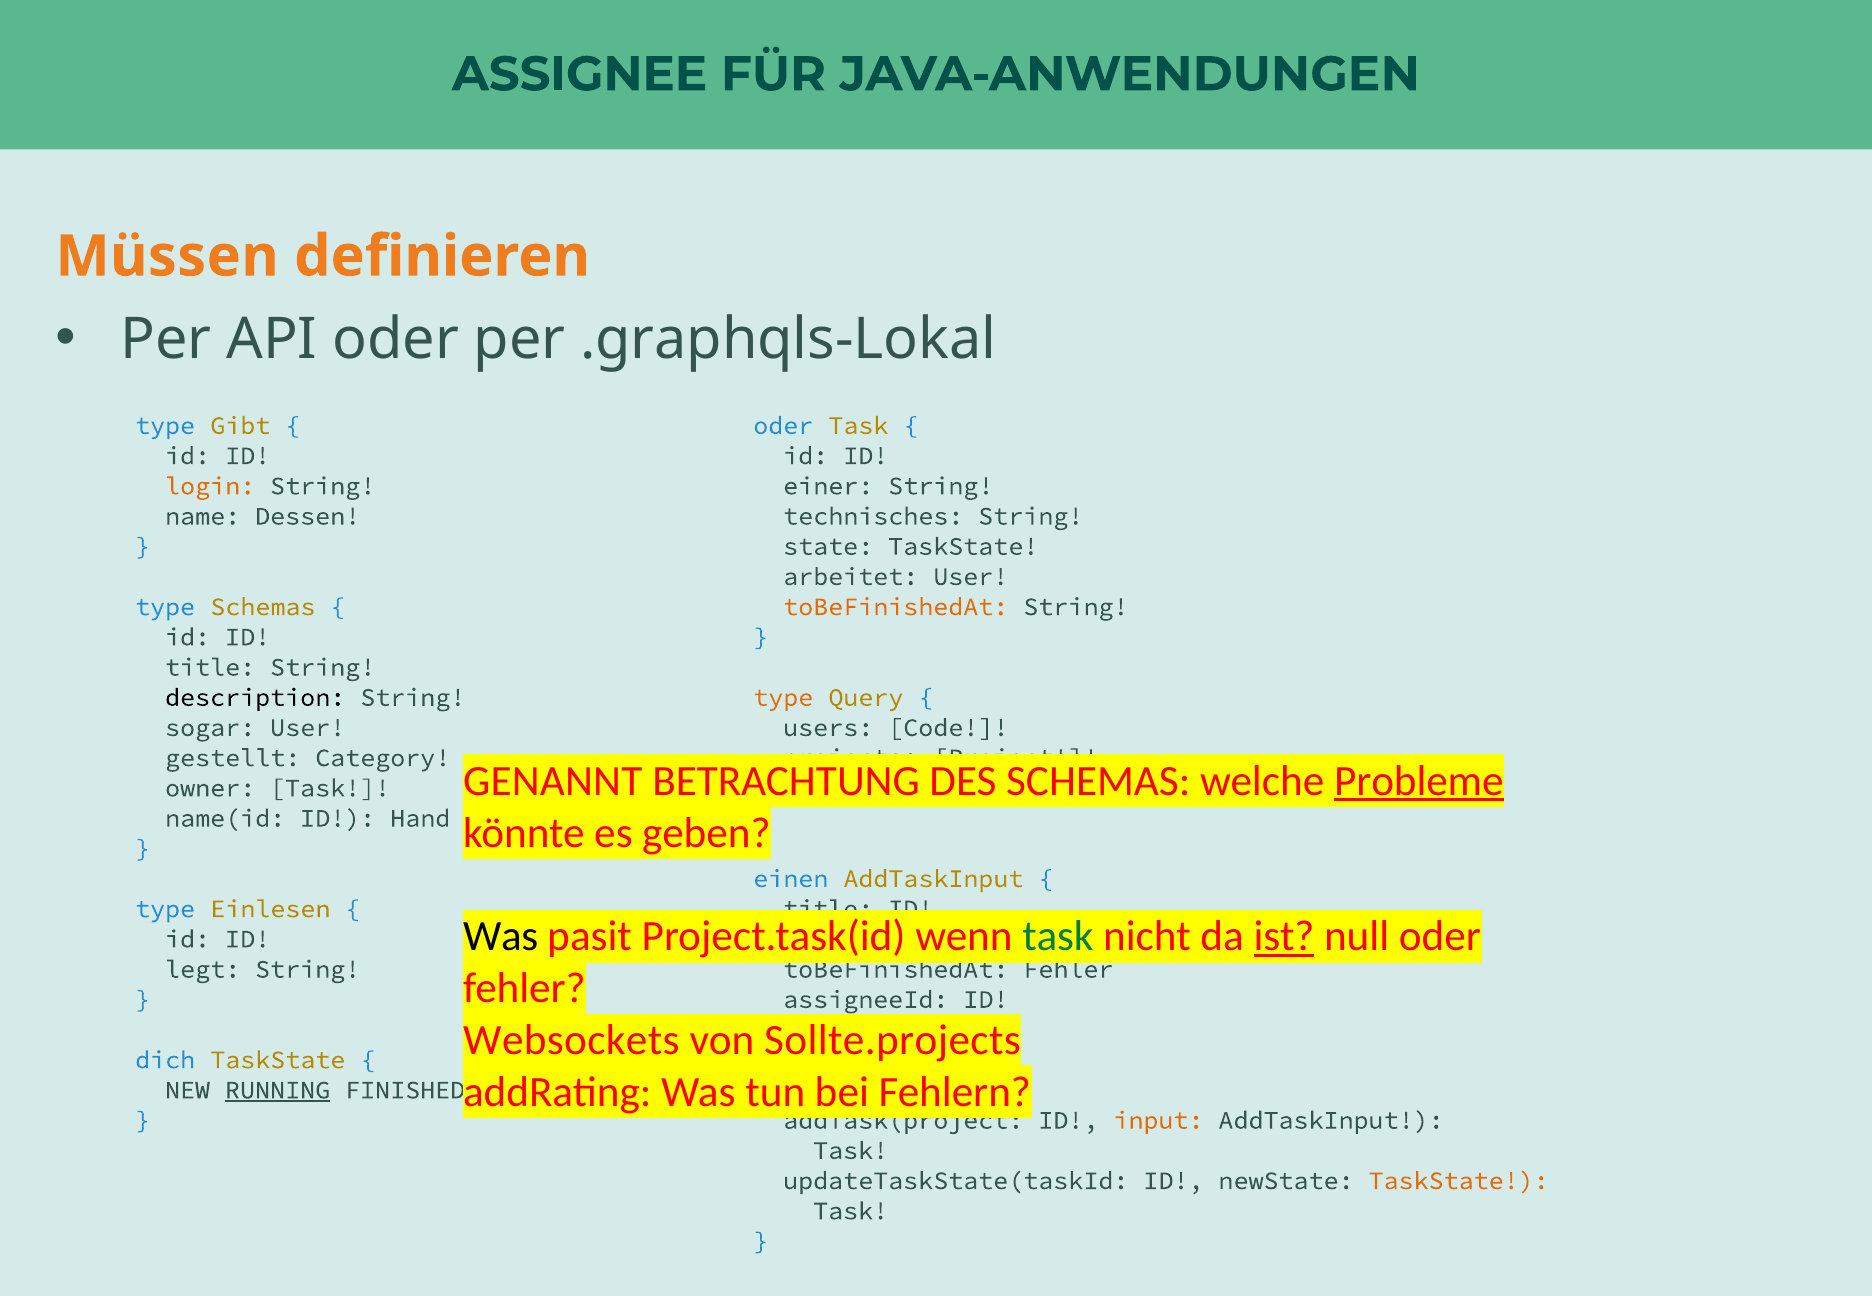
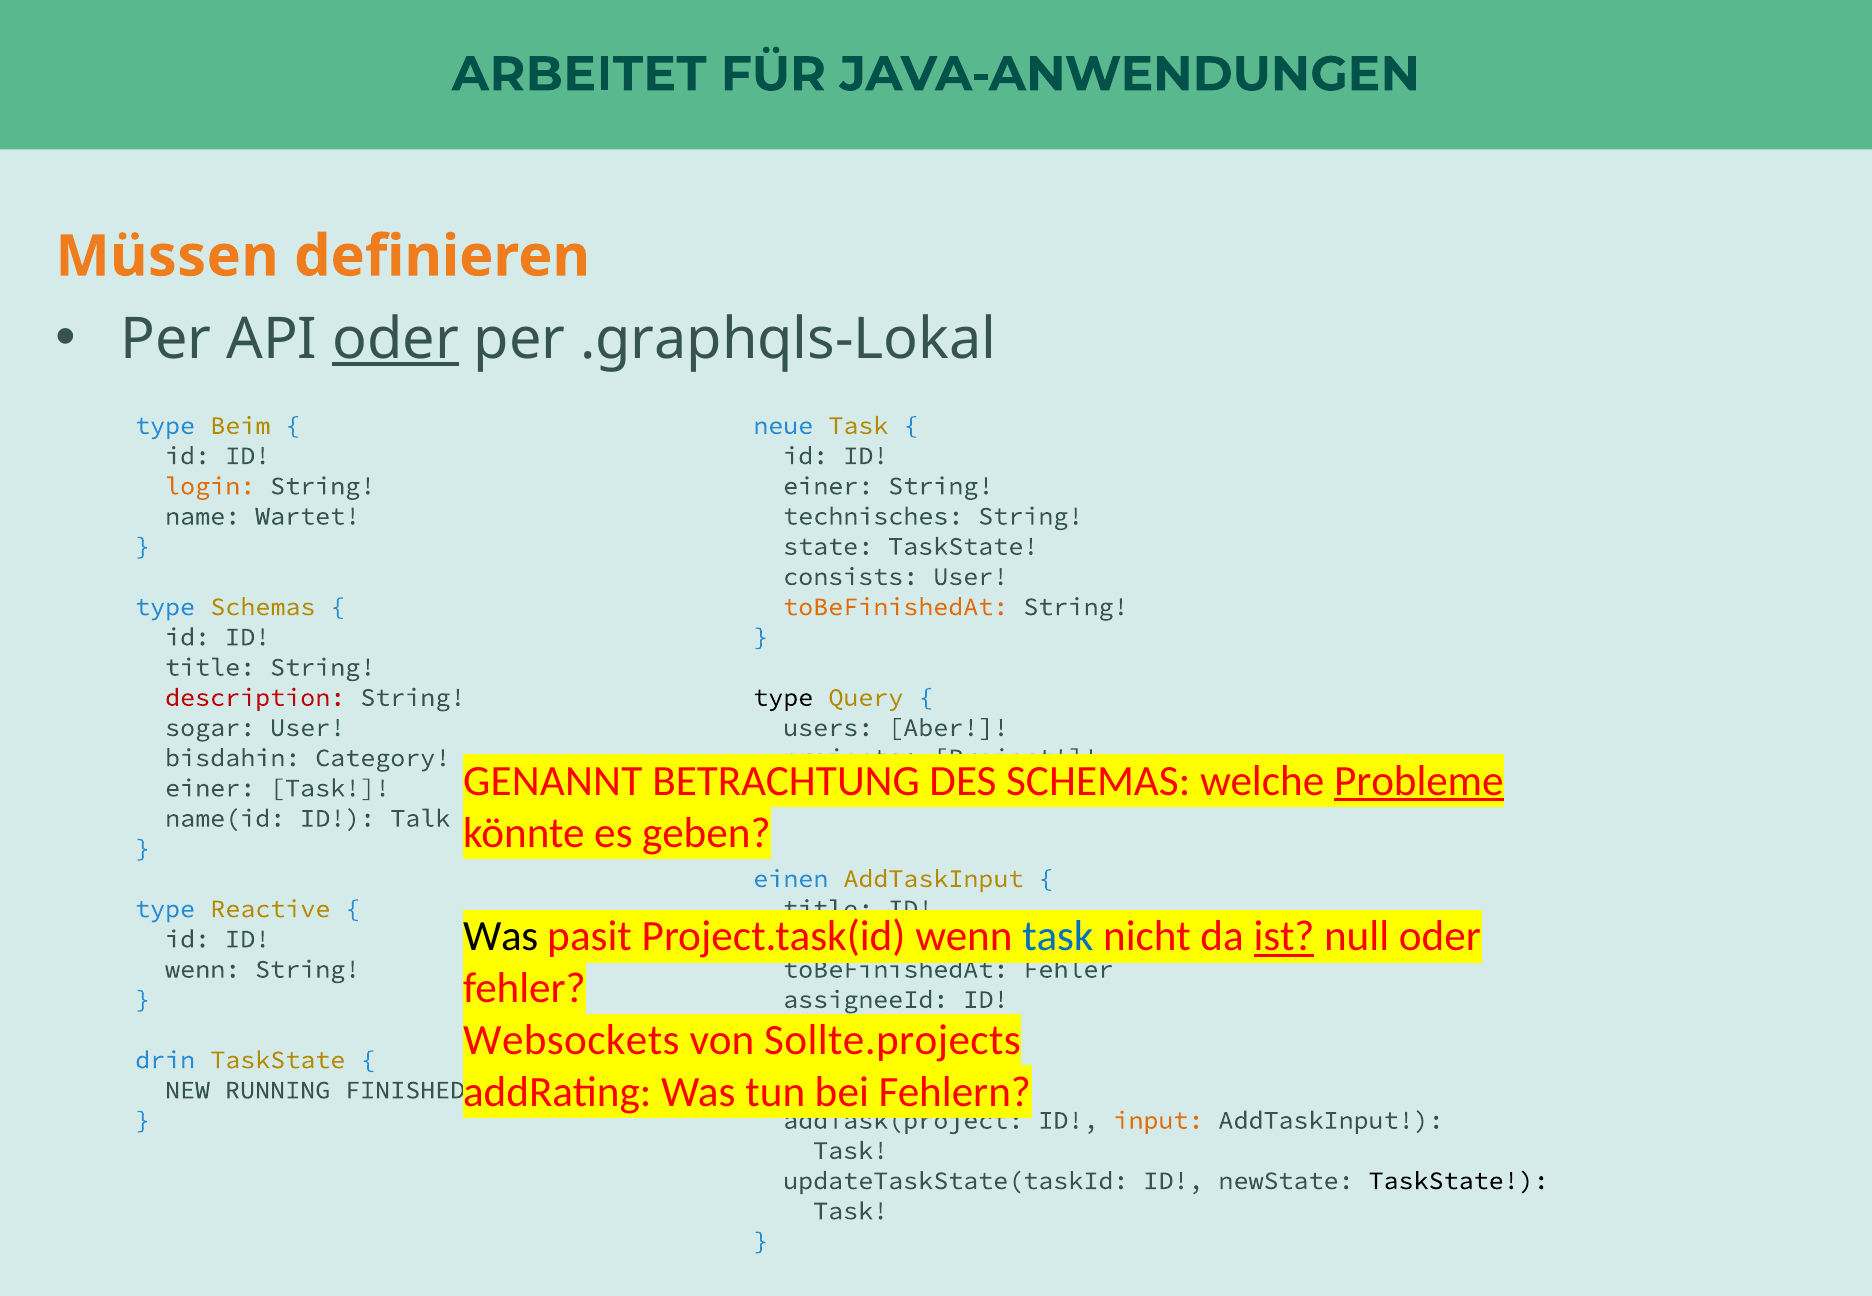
ASSIGNEE: ASSIGNEE -> ARBEITET (579, 74)
oder underline: none -> present (396, 339)
Gibt: Gibt -> Beim (240, 426)
oder: oder -> neue (783, 426)
Dessen: Dessen -> Wartet (308, 516)
arbeitet: arbeitet -> consists (851, 577)
description colour: black -> red (255, 697)
type colour: orange -> black (783, 697)
Code: Code -> Aber (948, 728)
gestellt: gestellt -> bisdahin (233, 758)
owner: owner -> einer (210, 788)
Hand: Hand -> Talk (420, 818)
Einlesen: Einlesen -> Reactive (270, 909)
task colour: green -> blue (1058, 937)
legt: legt -> wenn (203, 969)
dich: dich -> drin (165, 1060)
RUNNING underline: present -> none (278, 1090)
TaskState colour: orange -> black (1459, 1181)
